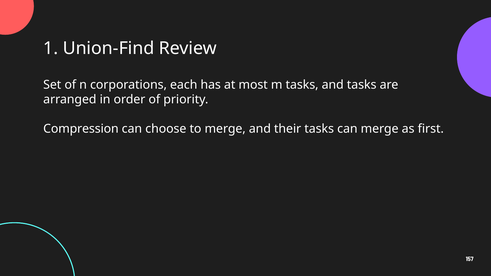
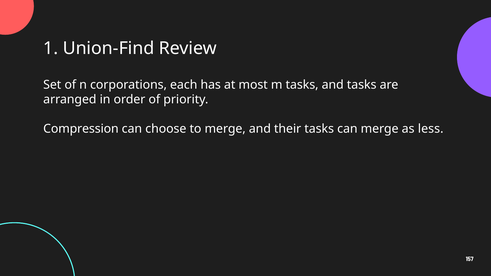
first: first -> less (431, 129)
